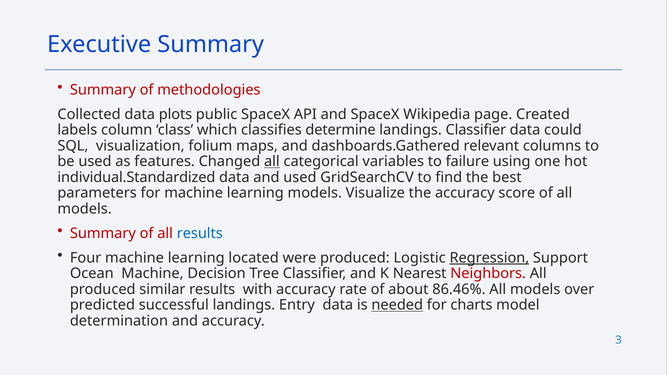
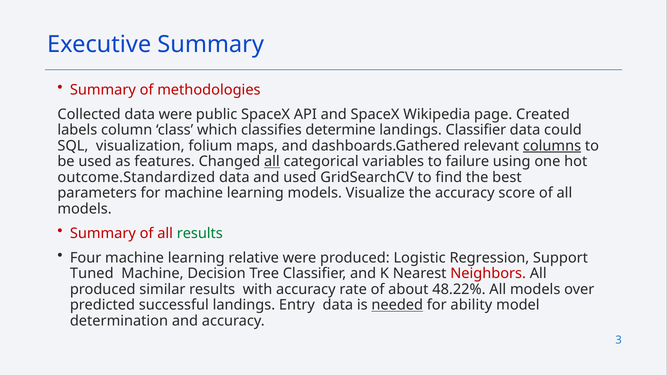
data plots: plots -> were (176, 114)
columns underline: none -> present (552, 146)
individual.Standardized: individual.Standardized -> outcome.Standardized (136, 177)
results colour: blue -> green (200, 233)
located: located -> relative (254, 258)
Regression underline: present -> none (489, 258)
Ocean: Ocean -> Tuned (92, 274)
86.46%: 86.46% -> 48.22% (459, 289)
charts: charts -> ability (471, 305)
